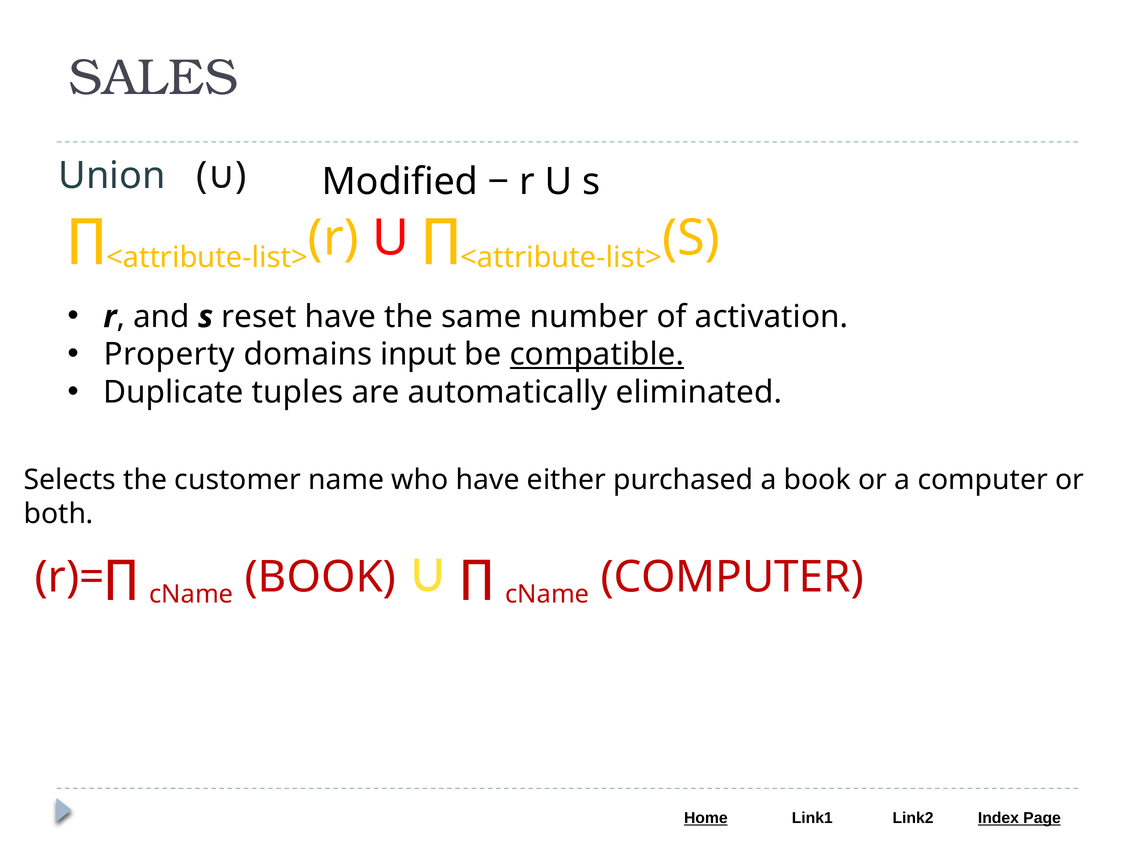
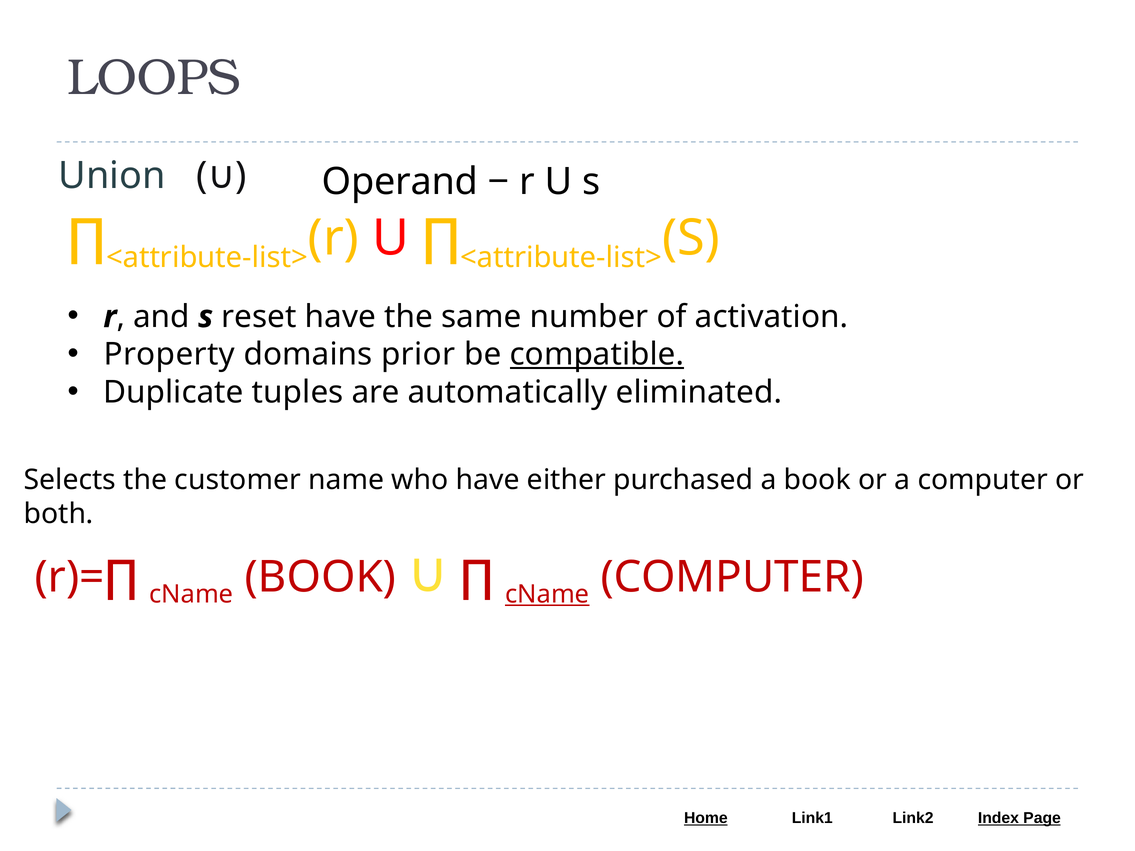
SALES: SALES -> LOOPS (154, 78)
Modified: Modified -> Operand (400, 182)
input: input -> prior (418, 355)
cName underline: none -> present (547, 595)
